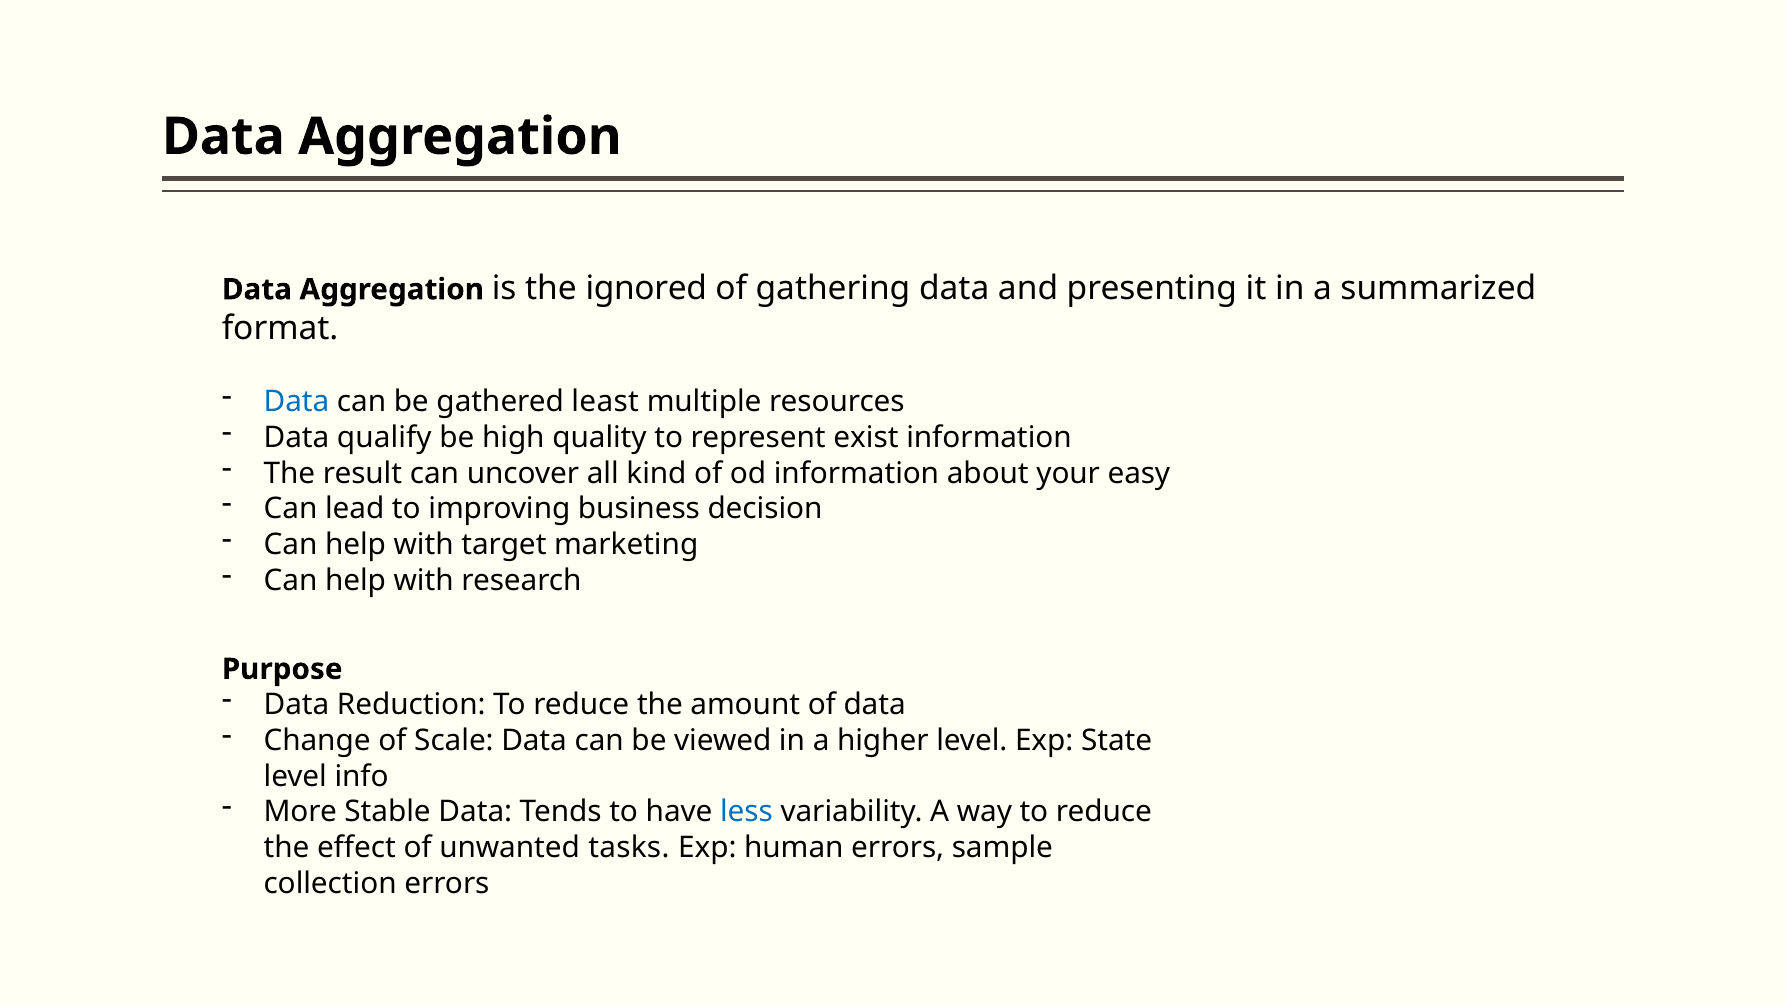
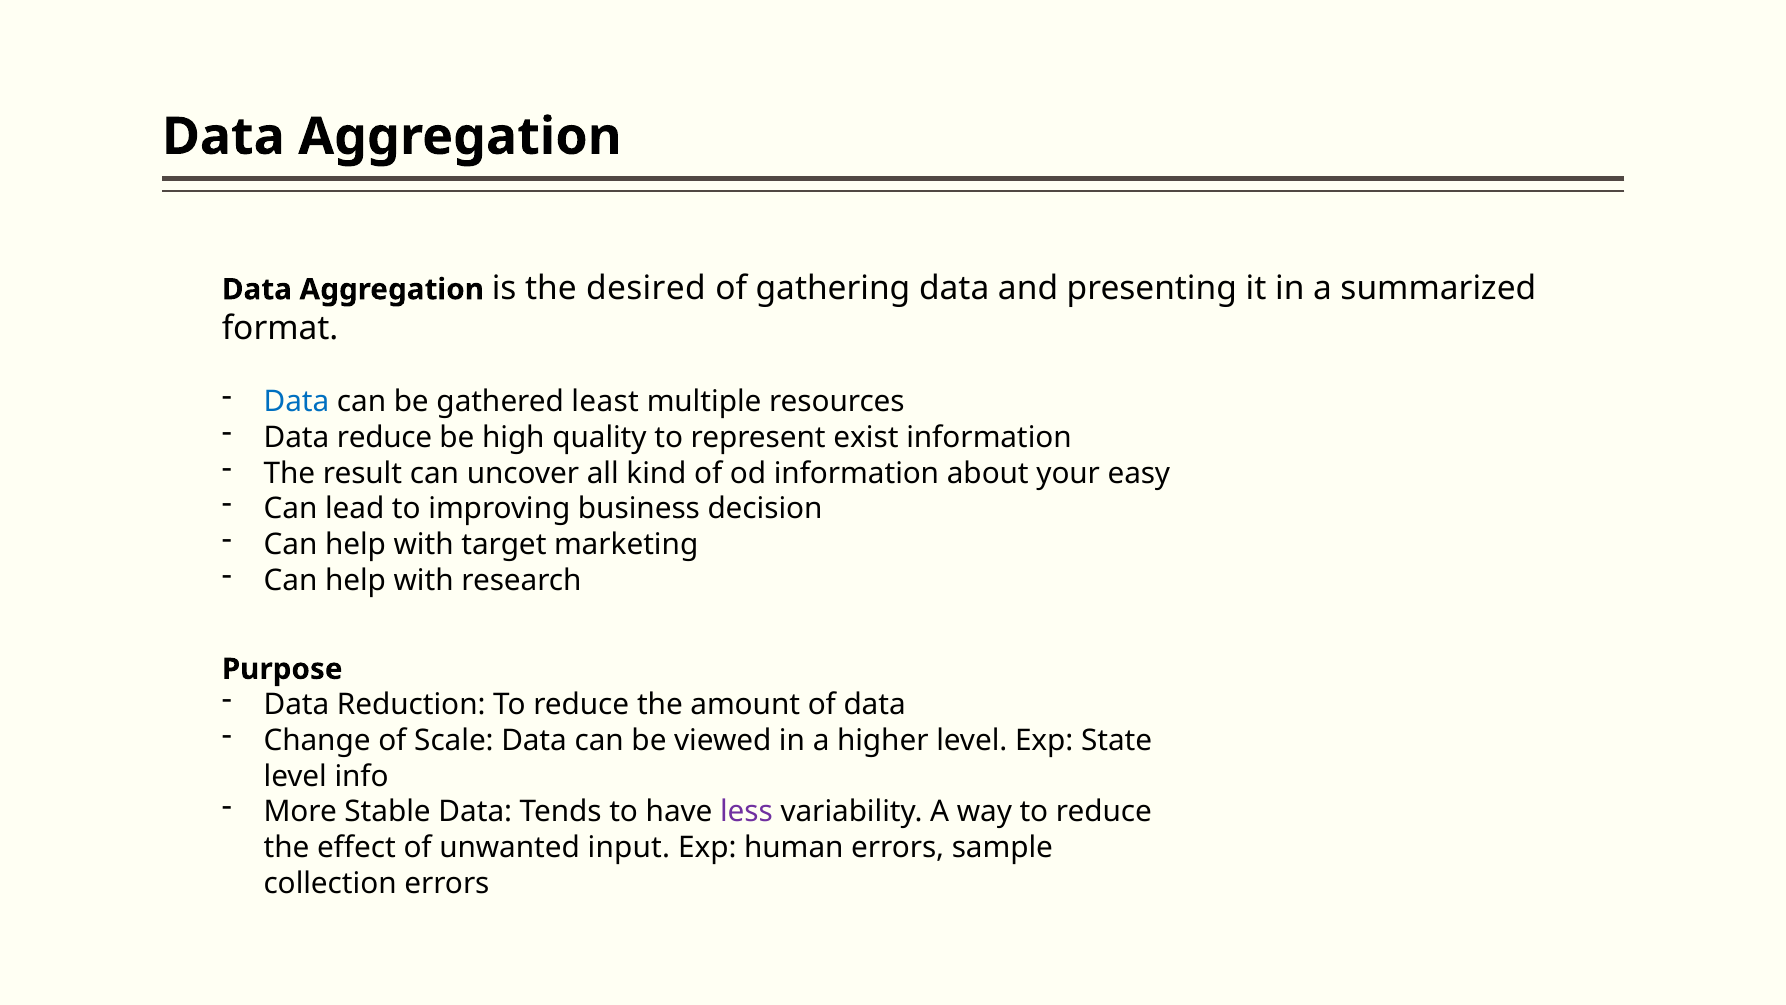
ignored: ignored -> desired (646, 288)
Data qualify: qualify -> reduce (384, 437)
less colour: blue -> purple (746, 812)
tasks: tasks -> input (629, 847)
